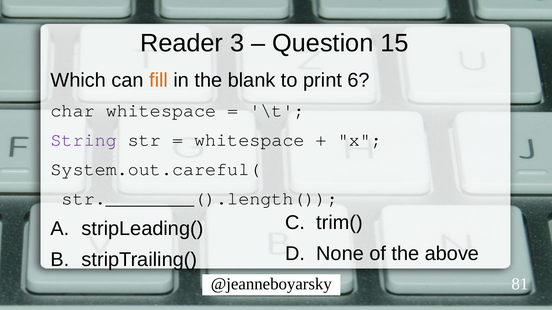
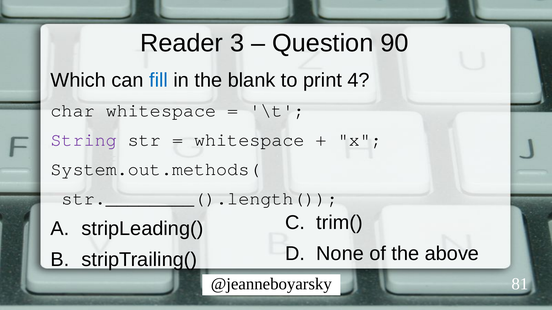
15: 15 -> 90 (395, 43)
fill colour: orange -> blue (159, 80)
6: 6 -> 4 (359, 80)
System.out.careful(: System.out.careful( -> System.out.methods( (156, 169)
